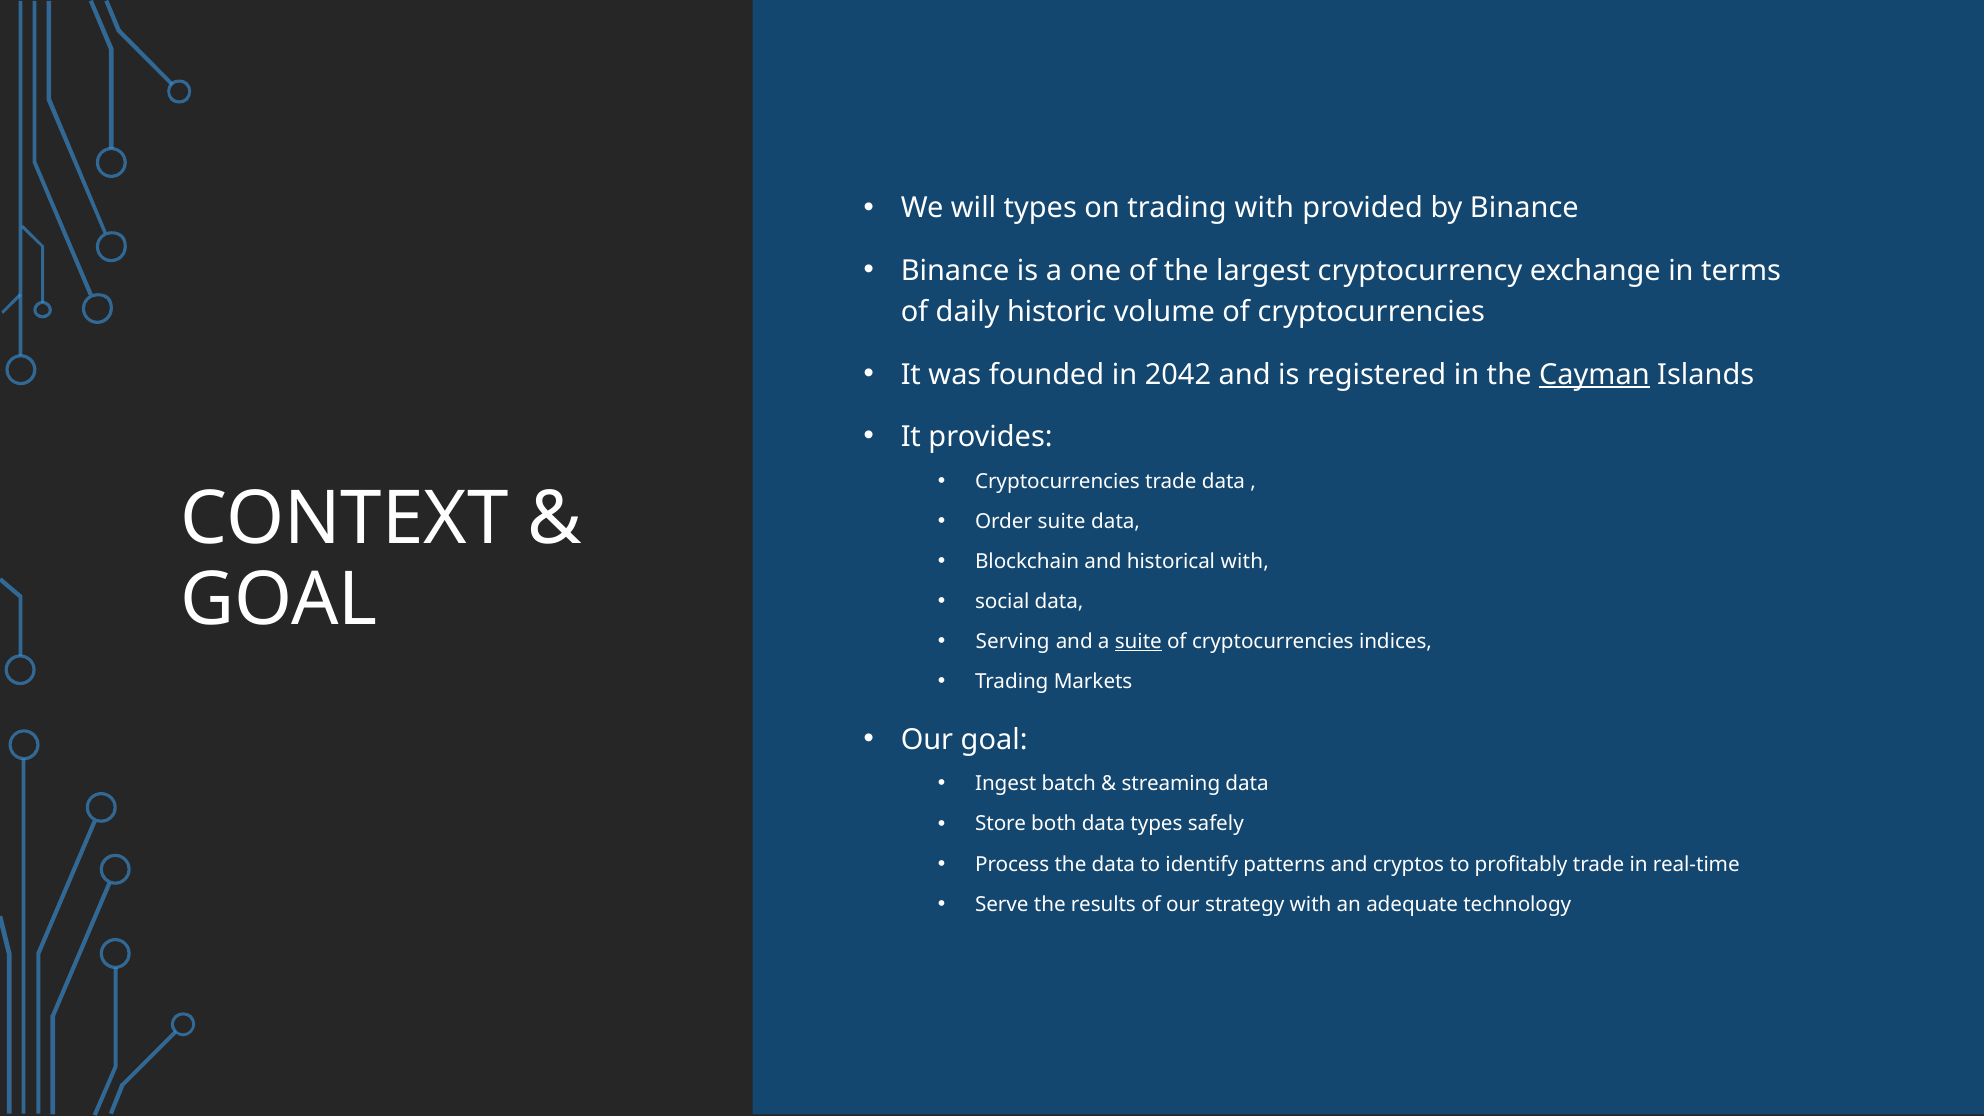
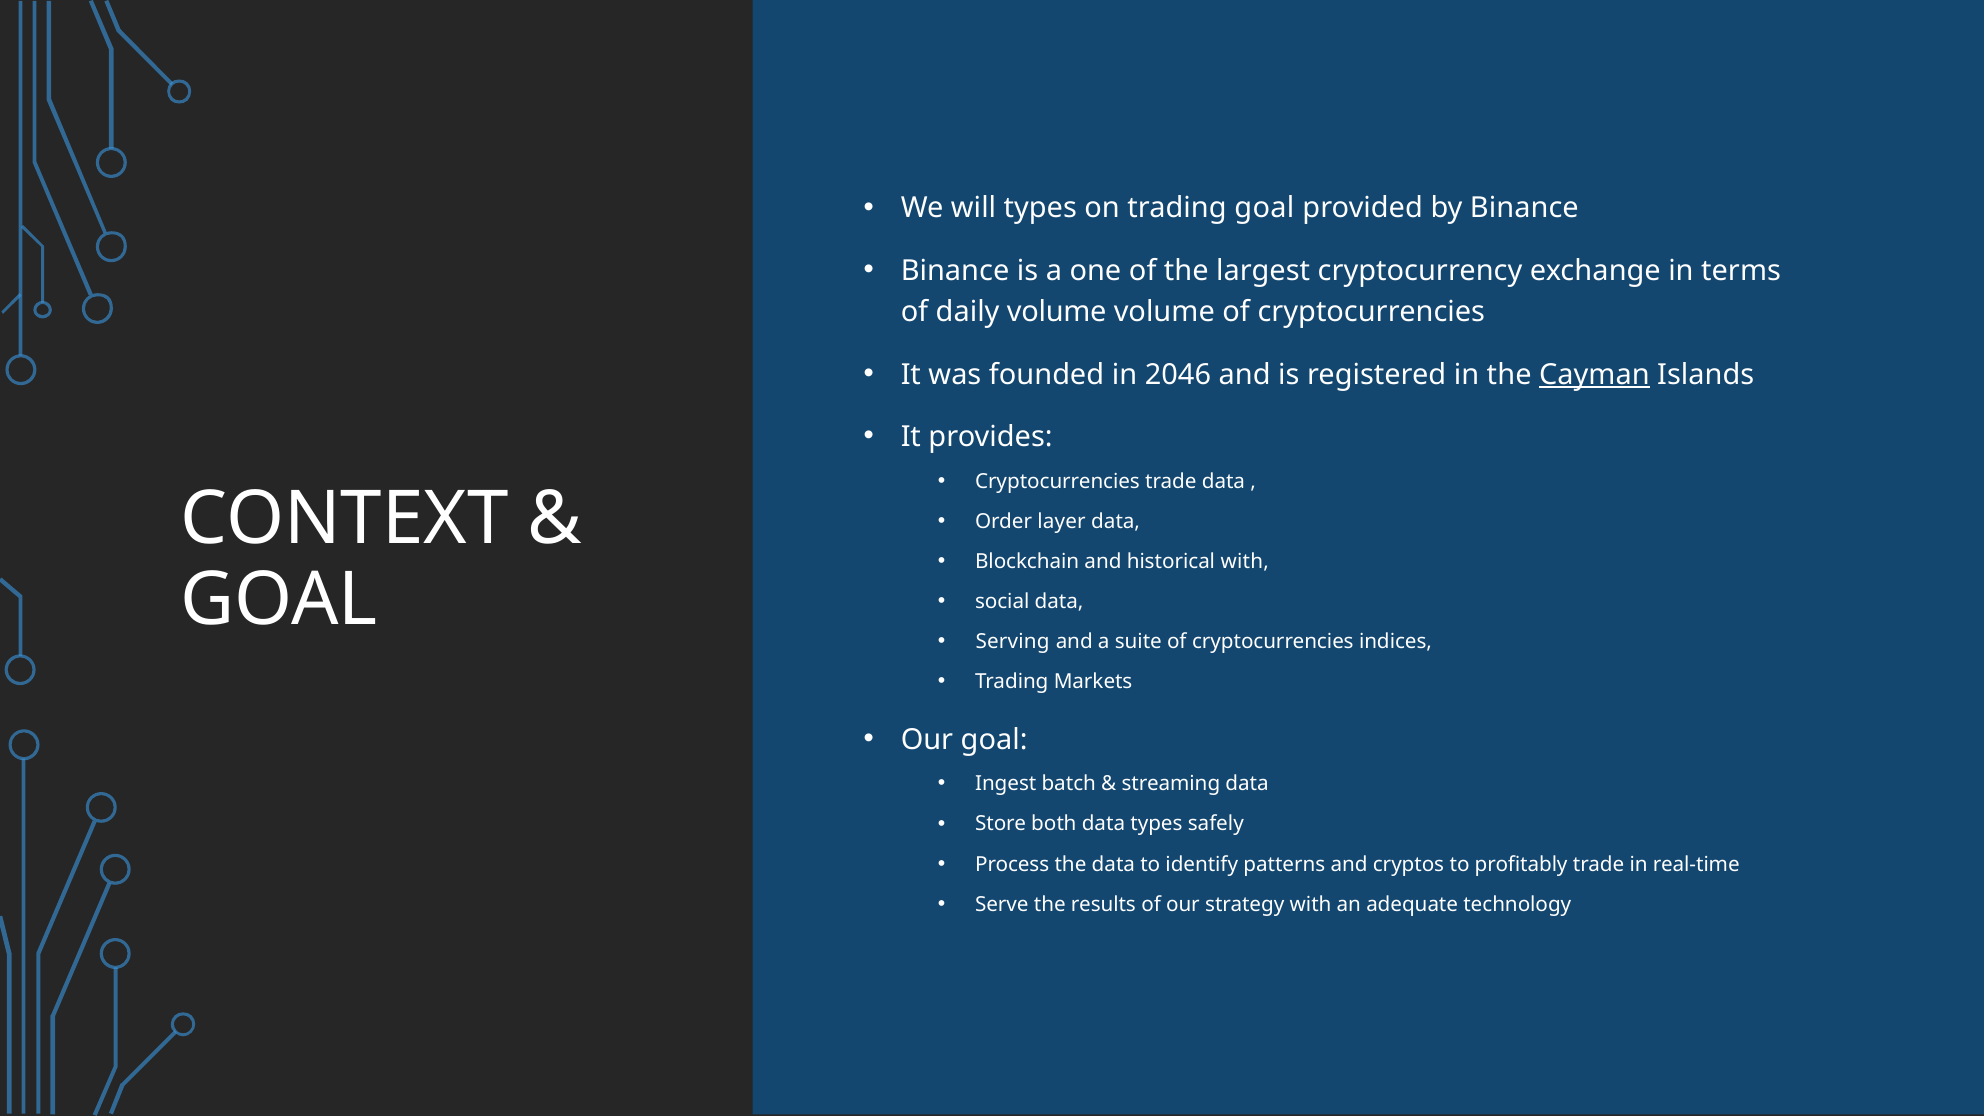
trading with: with -> goal (1264, 208)
daily historic: historic -> volume (1057, 312)
2042: 2042 -> 2046 (1178, 375)
Order suite: suite -> layer (1062, 521)
suite underline: present -> none (1138, 642)
